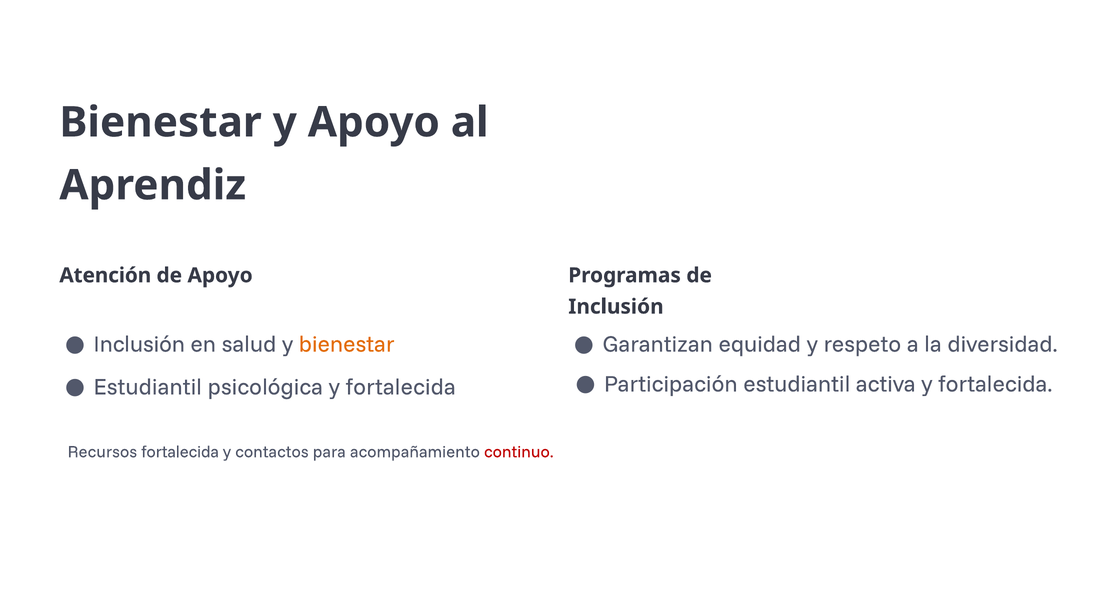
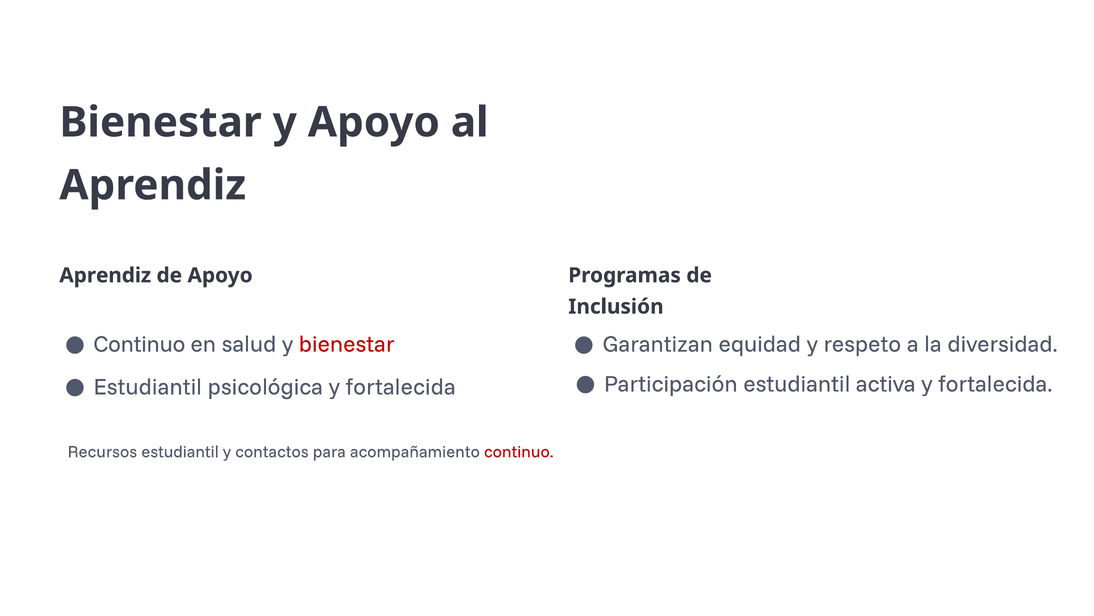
Atención: Atención -> Aprendiz (105, 275)
Inclusión: Inclusión -> Continuo (139, 344)
bienestar colour: orange -> red (347, 344)
Recursos fortalecida: fortalecida -> estudiantil (180, 451)
